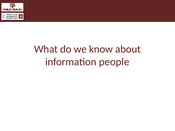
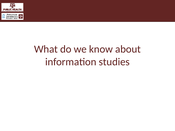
people: people -> studies (114, 62)
